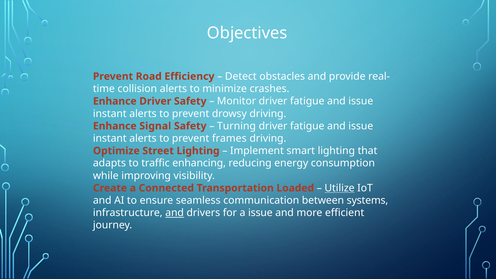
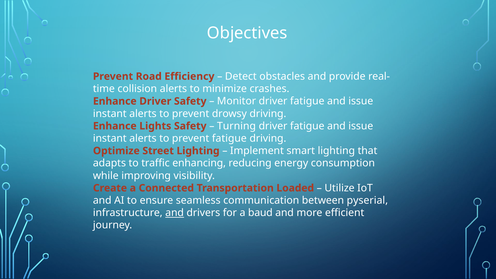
Signal: Signal -> Lights (155, 126)
prevent frames: frames -> fatigue (229, 138)
Utilize underline: present -> none (340, 188)
systems: systems -> pyserial (367, 200)
a issue: issue -> baud (260, 213)
